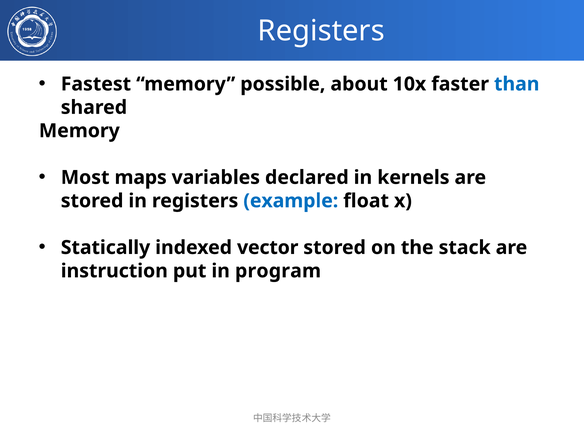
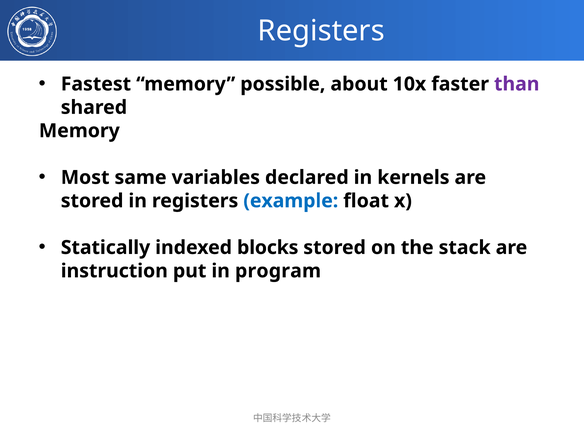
than colour: blue -> purple (517, 84)
maps: maps -> same (141, 177)
vector: vector -> blocks (268, 248)
